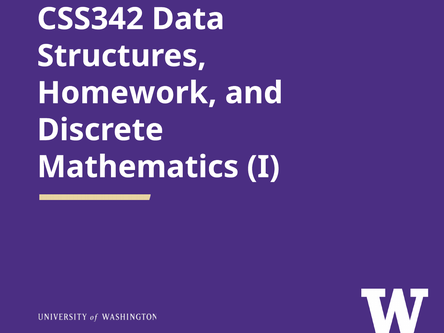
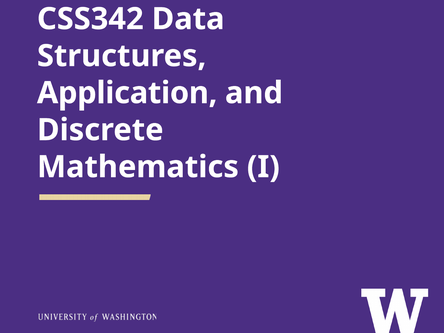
Homework: Homework -> Application (127, 93)
